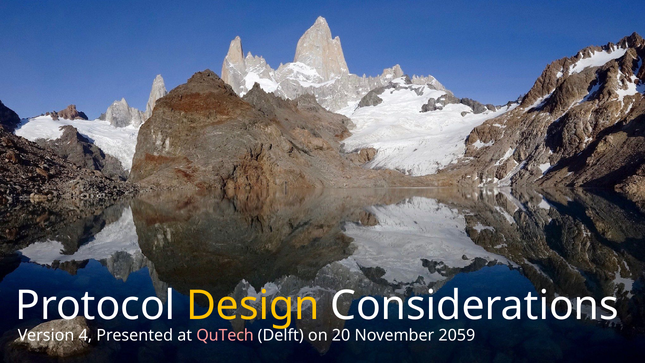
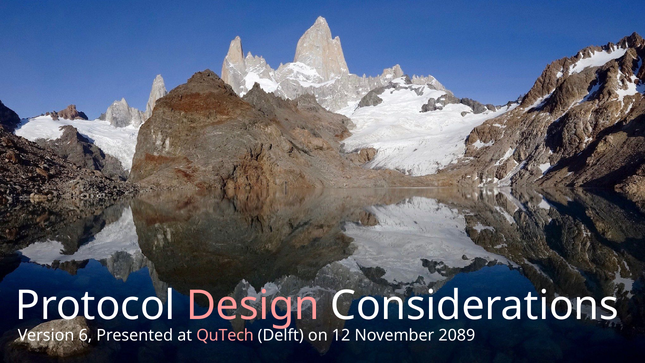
Design colour: yellow -> pink (253, 306)
4: 4 -> 6 (85, 335)
20: 20 -> 12 (341, 335)
2059: 2059 -> 2089 (457, 335)
